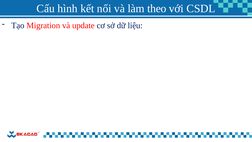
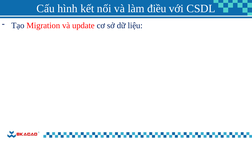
theo: theo -> điều (157, 9)
